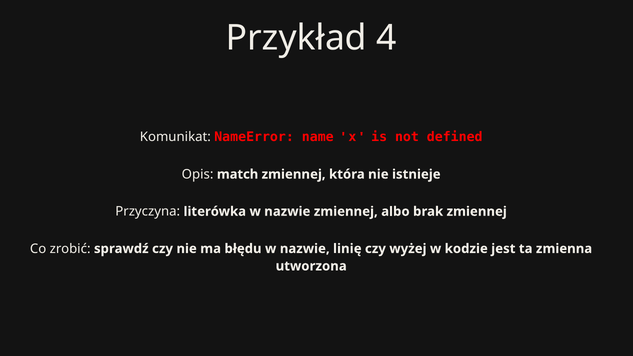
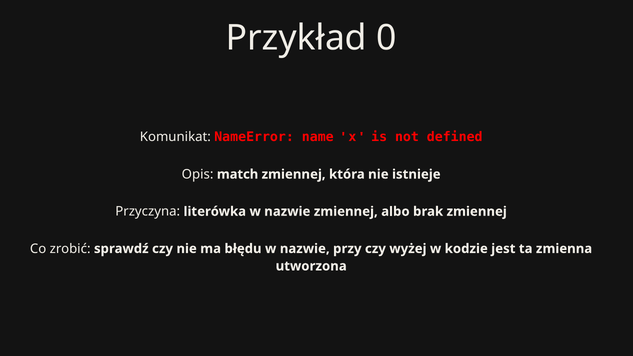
4: 4 -> 0 (386, 38)
linię: linię -> przy (347, 249)
